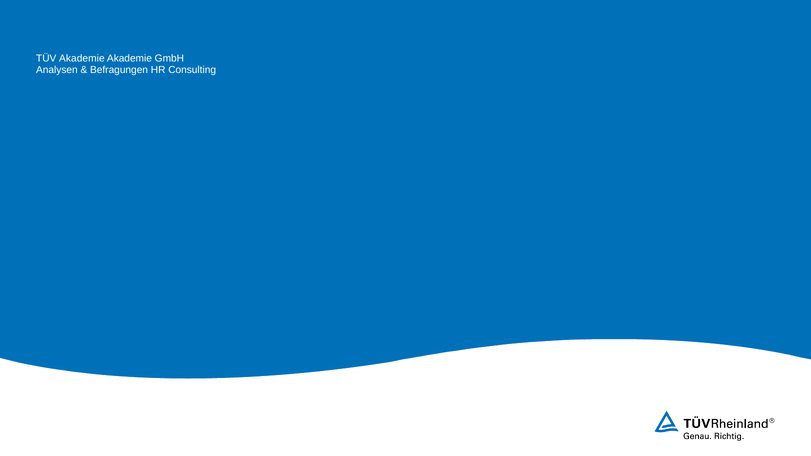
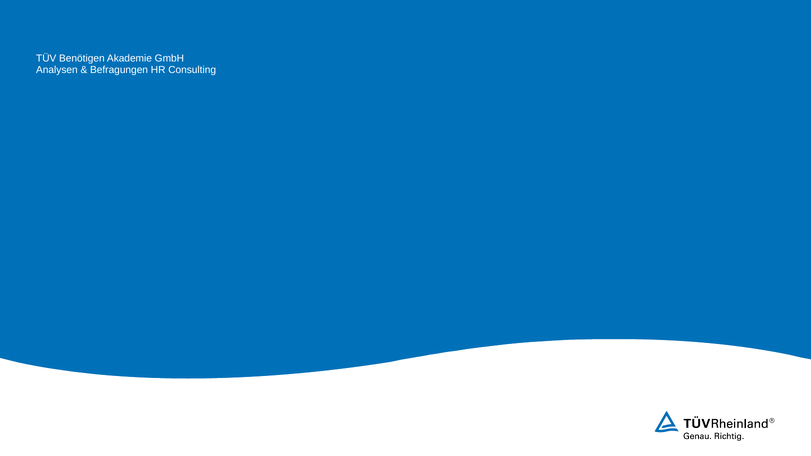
TÜV Akademie: Akademie -> Benötigen (82, 58)
